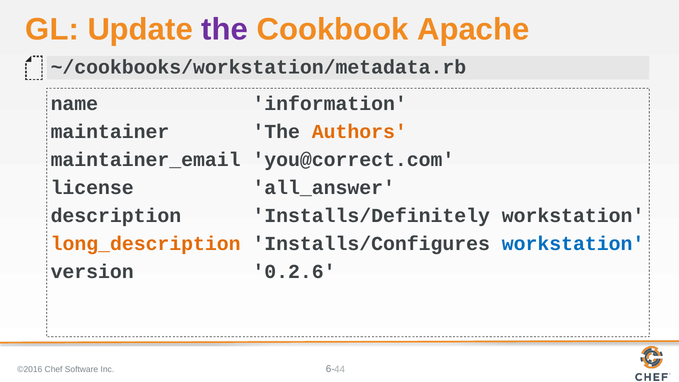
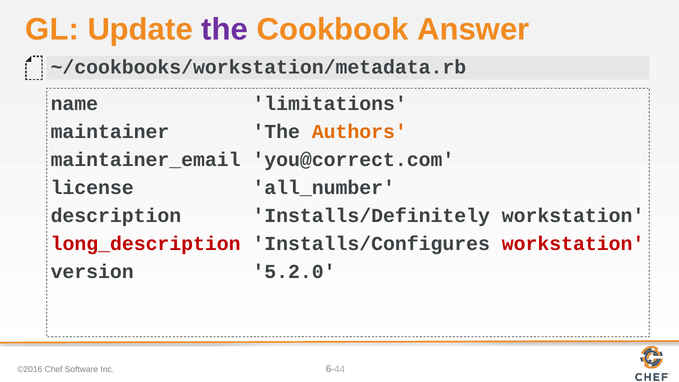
Apache: Apache -> Answer (473, 29)
information: information -> limitations (330, 103)
all_answer: all_answer -> all_number (324, 188)
long_description colour: orange -> red (146, 244)
workstation colour: blue -> red (573, 244)
0.2.6: 0.2.6 -> 5.2.0 (294, 272)
